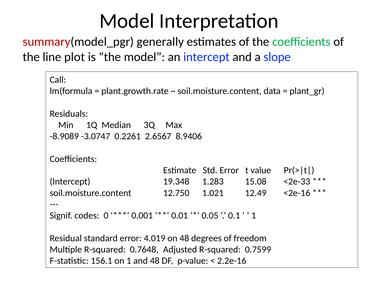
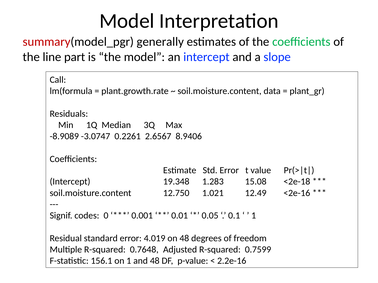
plot: plot -> part (75, 57)
<2e-33: <2e-33 -> <2e-18 (297, 182)
